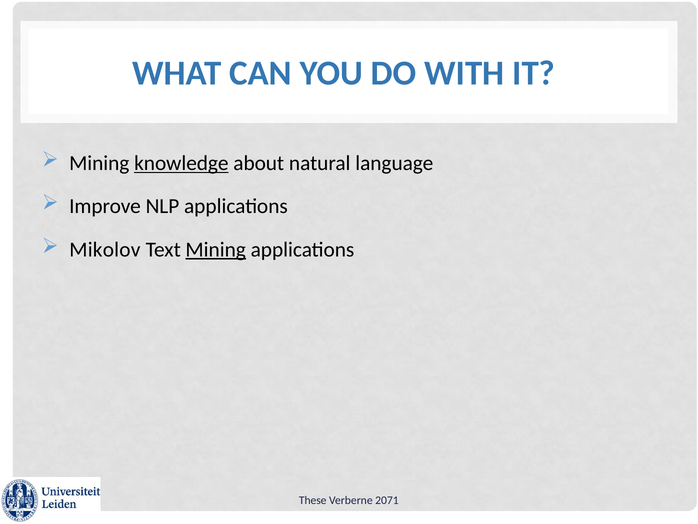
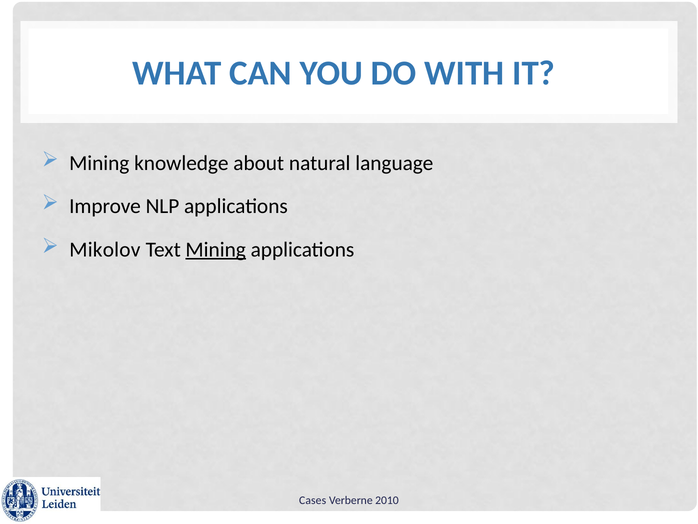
knowledge underline: present -> none (181, 163)
These: These -> Cases (313, 500)
2071: 2071 -> 2010 (387, 500)
